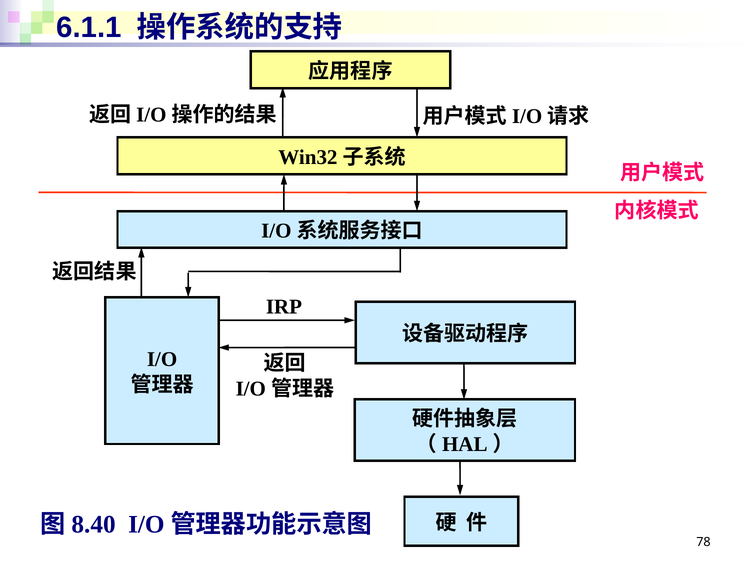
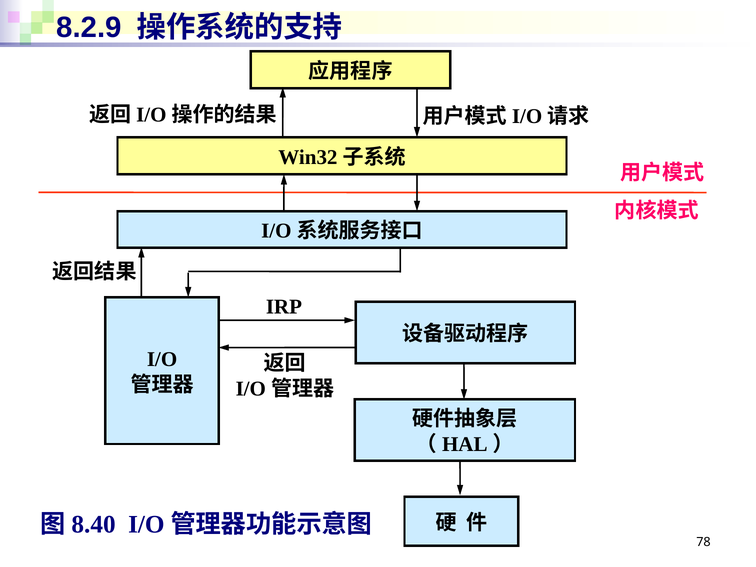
6.1.1: 6.1.1 -> 8.2.9 (89, 27)
